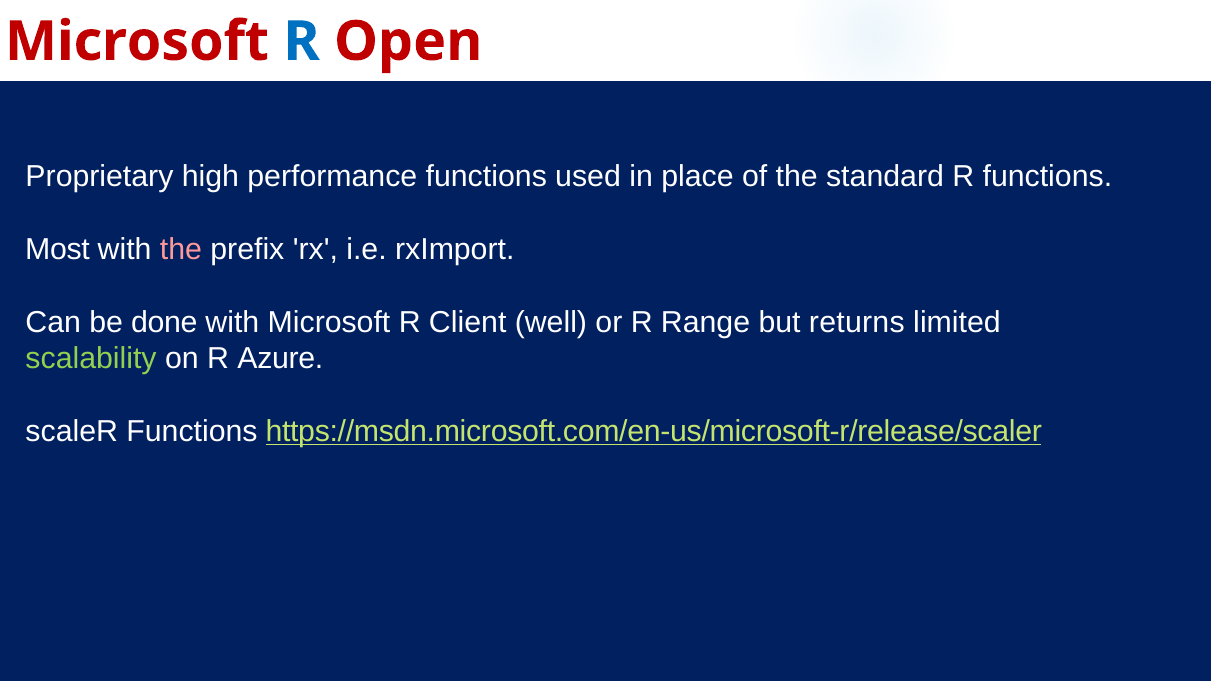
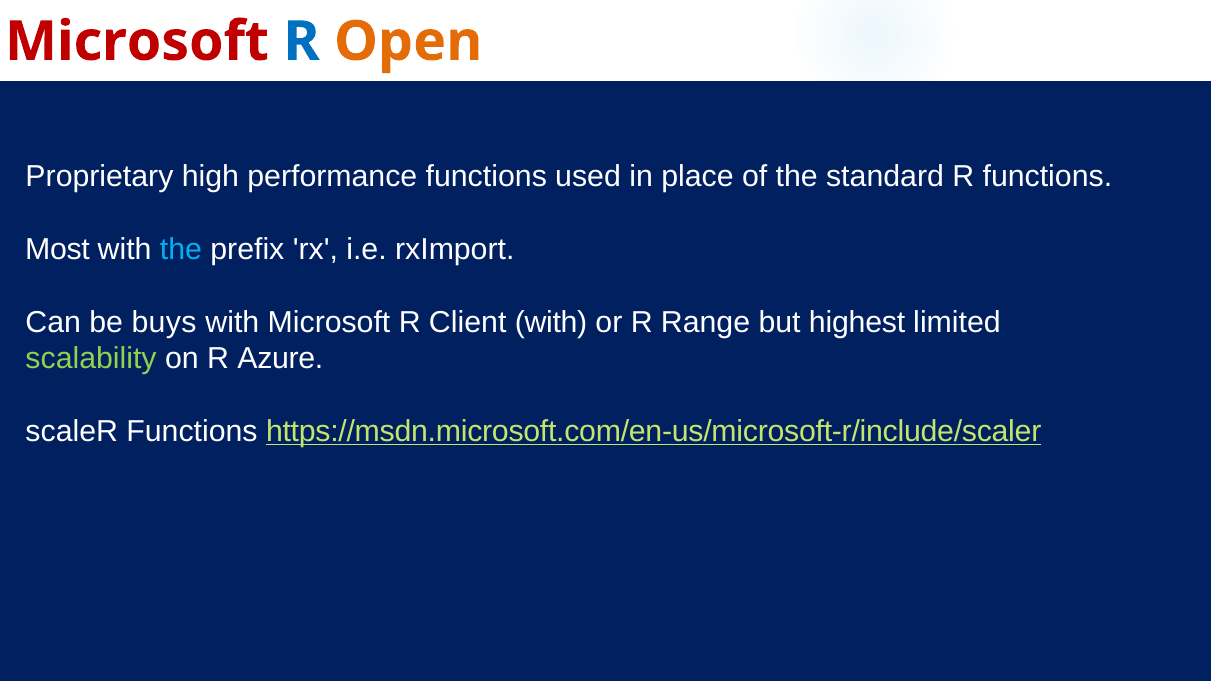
Open colour: red -> orange (408, 42)
the colour: pink -> light blue (181, 250)
done: done -> buys (164, 322)
Client well: well -> with (551, 322)
returns: returns -> highest (857, 322)
https://msdn.microsoft.com/en-us/microsoft-r/release/scaler: https://msdn.microsoft.com/en-us/microsoft-r/release/scaler -> https://msdn.microsoft.com/en-us/microsoft-r/include/scaler (654, 431)
